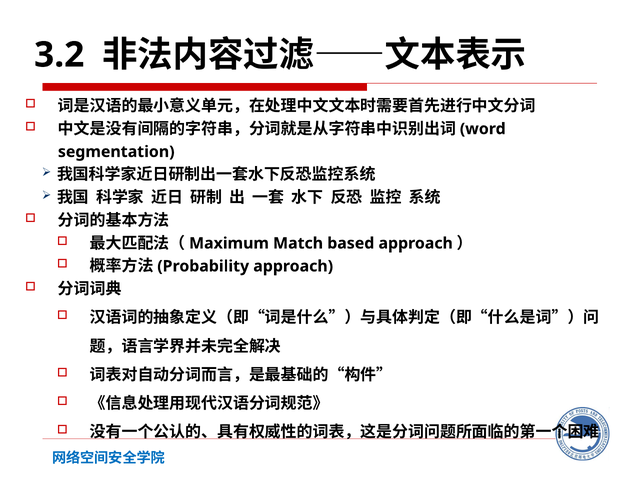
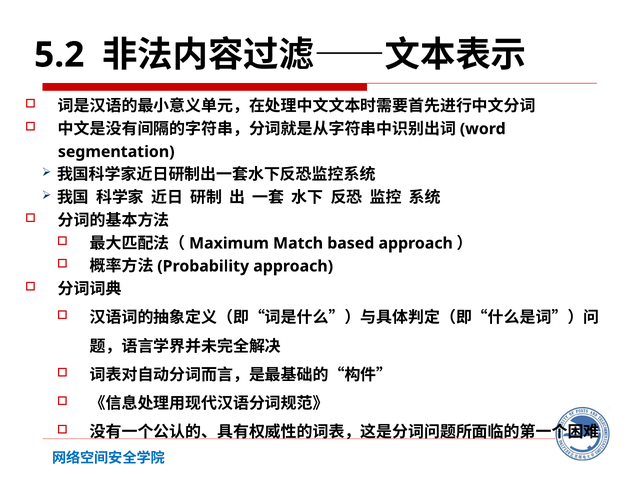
3.2: 3.2 -> 5.2 (59, 55)
